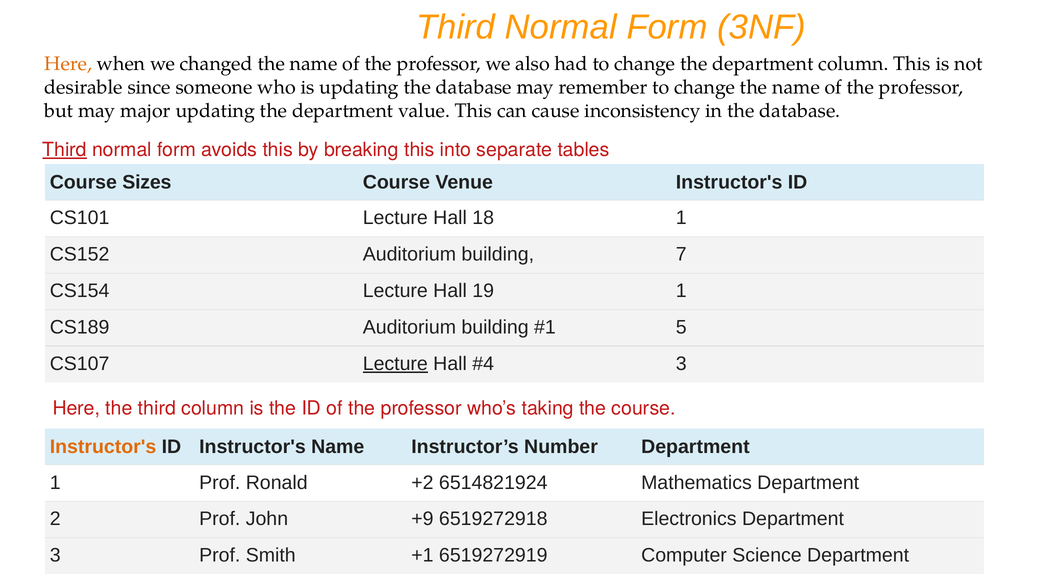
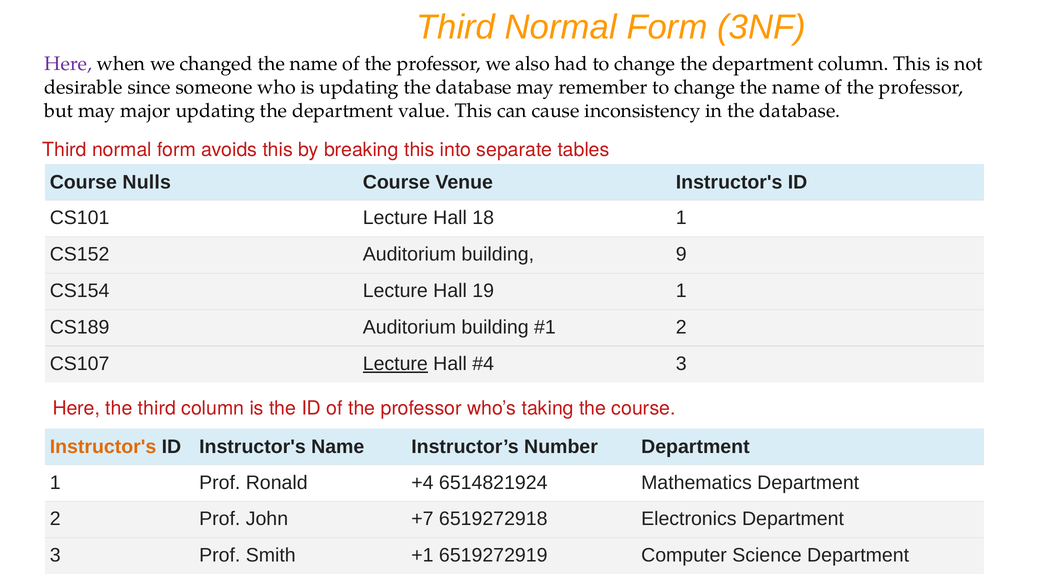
Here colour: orange -> purple (68, 64)
Third underline: present -> none (65, 150)
Sizes: Sizes -> Nulls (147, 182)
7: 7 -> 9 (681, 255)
5: 5 -> 2 (681, 327)
+2: +2 -> +4 (422, 483)
+9: +9 -> +7 (422, 519)
